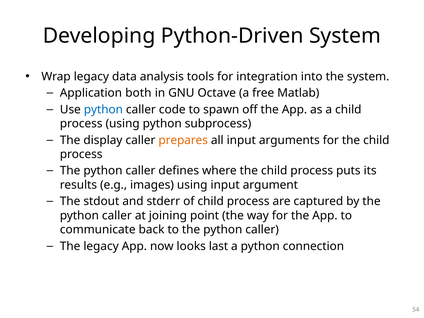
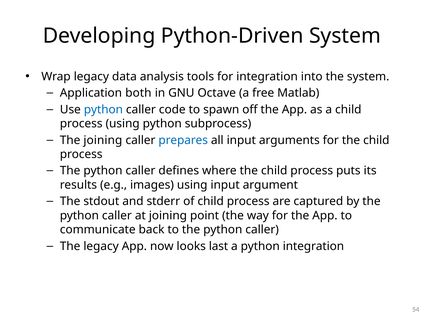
The display: display -> joining (103, 140)
prepares colour: orange -> blue (183, 140)
python connection: connection -> integration (313, 246)
